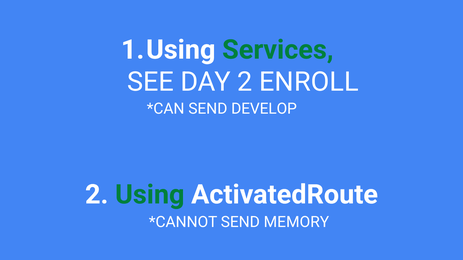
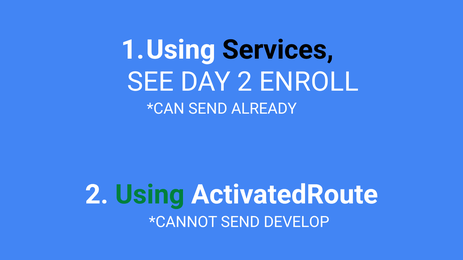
Services colour: green -> black (278, 50)
DEVELOP: DEVELOP -> ALREADY (264, 109)
MEMORY: MEMORY -> DEVELOP (297, 222)
